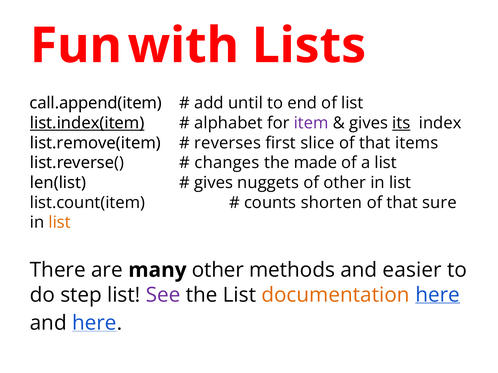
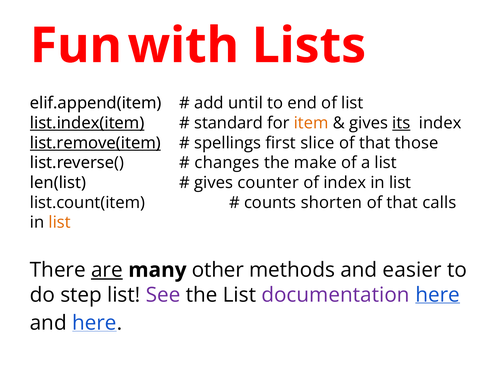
call.append(item: call.append(item -> elif.append(item (96, 103)
alphabet: alphabet -> standard (229, 123)
item colour: purple -> orange (311, 123)
list.remove(item underline: none -> present (95, 143)
reverses: reverses -> spellings (228, 143)
items: items -> those (417, 143)
made: made -> make (315, 163)
nuggets: nuggets -> counter (268, 183)
of other: other -> index (345, 183)
sure: sure -> calls (439, 203)
are underline: none -> present (107, 270)
documentation colour: orange -> purple (336, 295)
